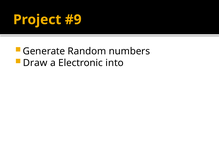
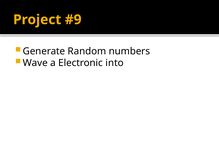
Draw: Draw -> Wave (35, 63)
